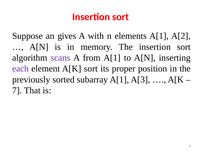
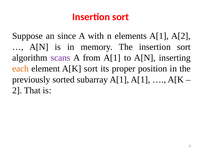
gives: gives -> since (67, 36)
each colour: purple -> orange (20, 68)
A[1 A[3: A[3 -> A[1 (140, 79)
7: 7 -> 2 (17, 90)
